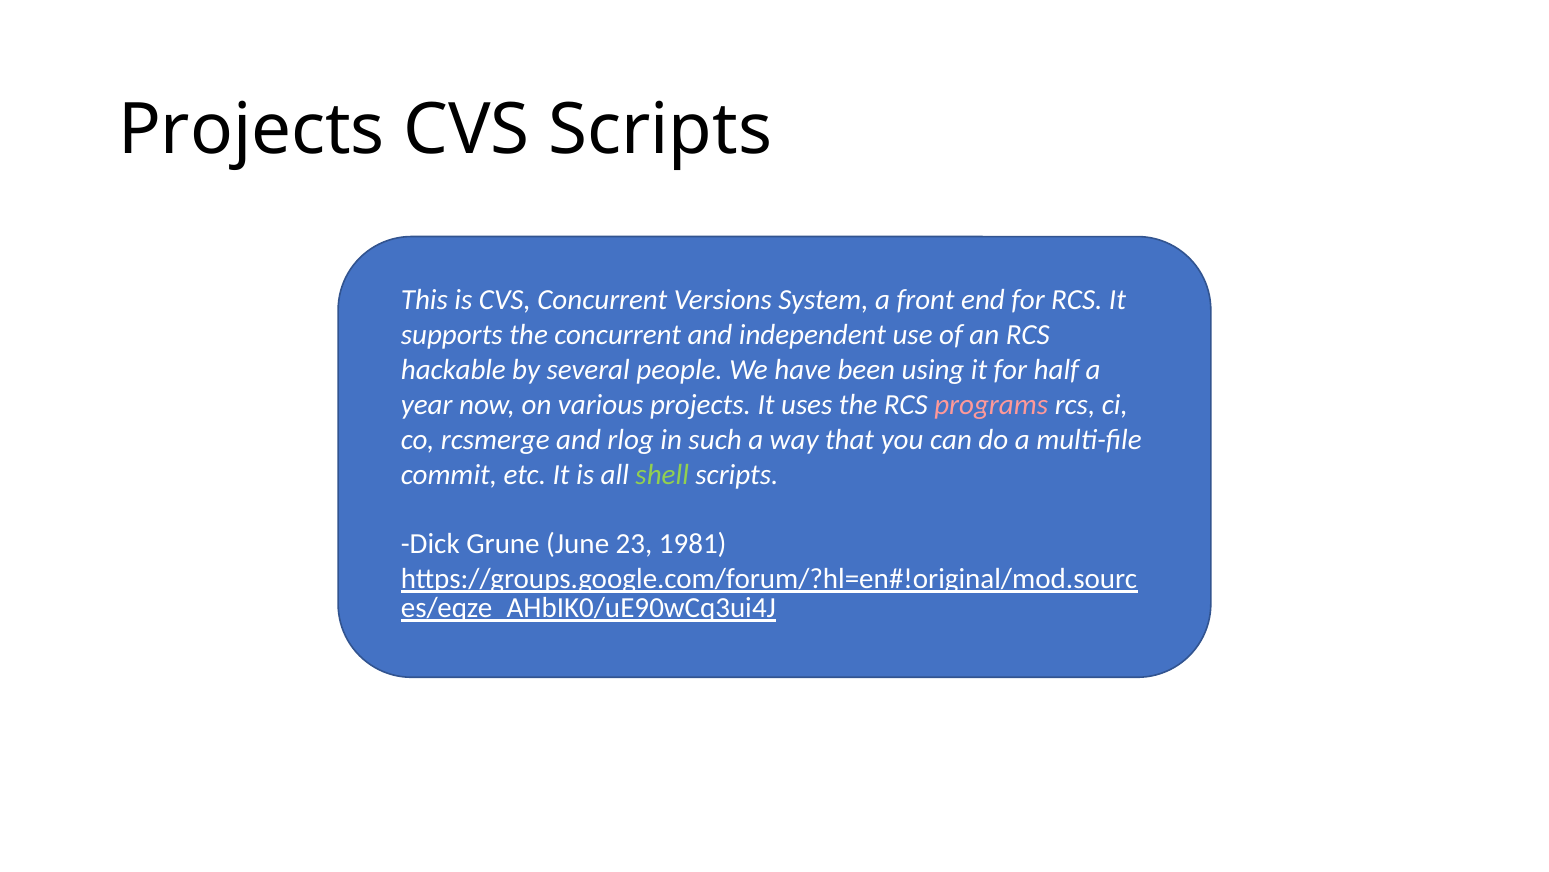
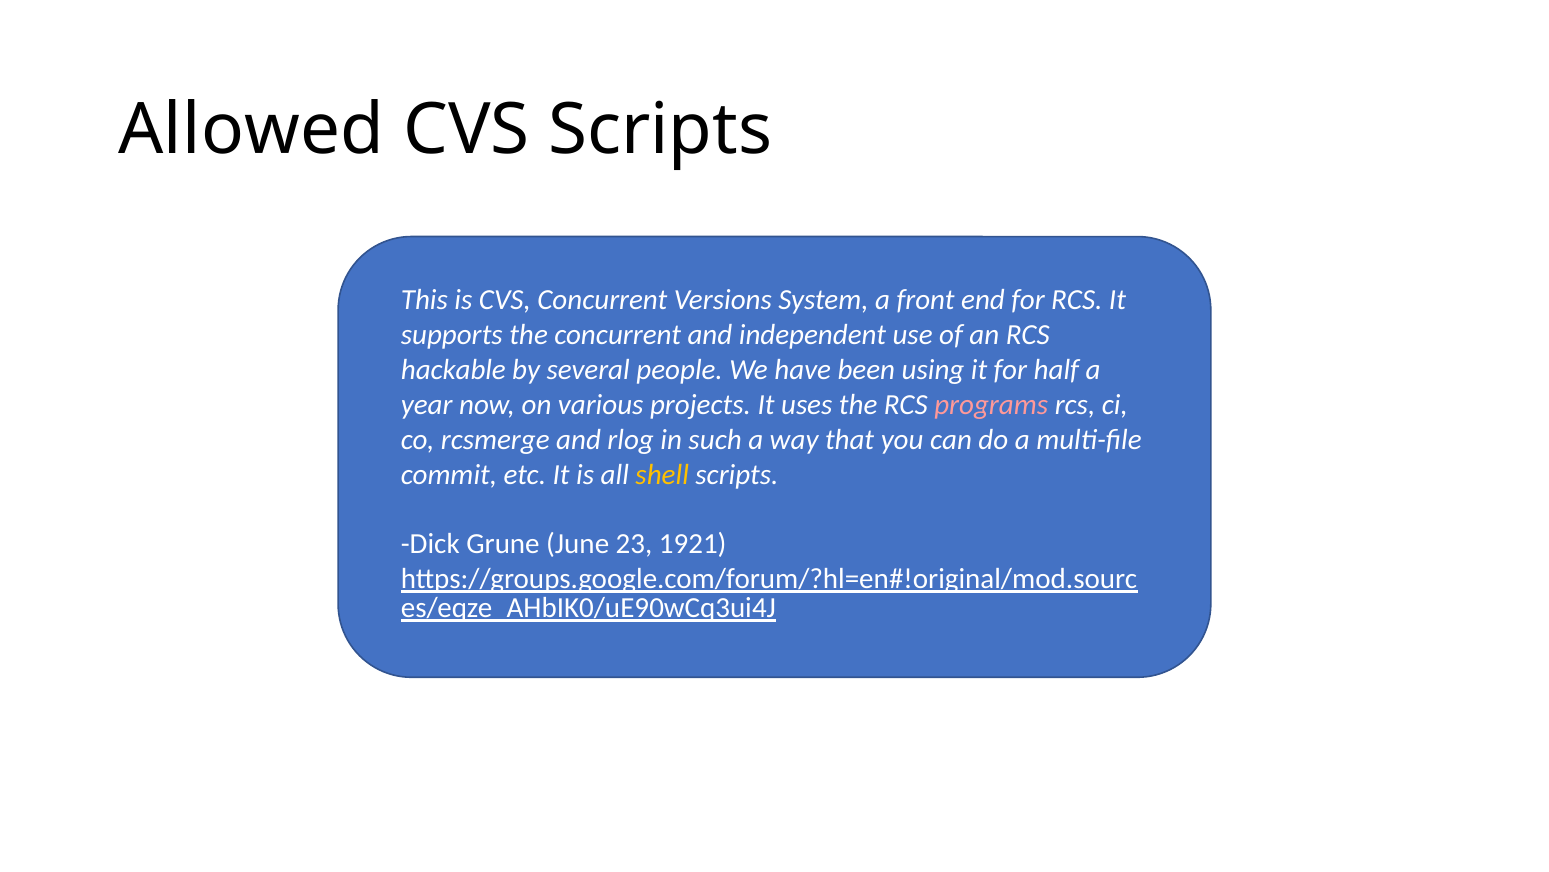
Projects: Projects -> Allowed (251, 130)
shell colour: light green -> yellow (662, 474)
1981: 1981 -> 1921 (693, 544)
